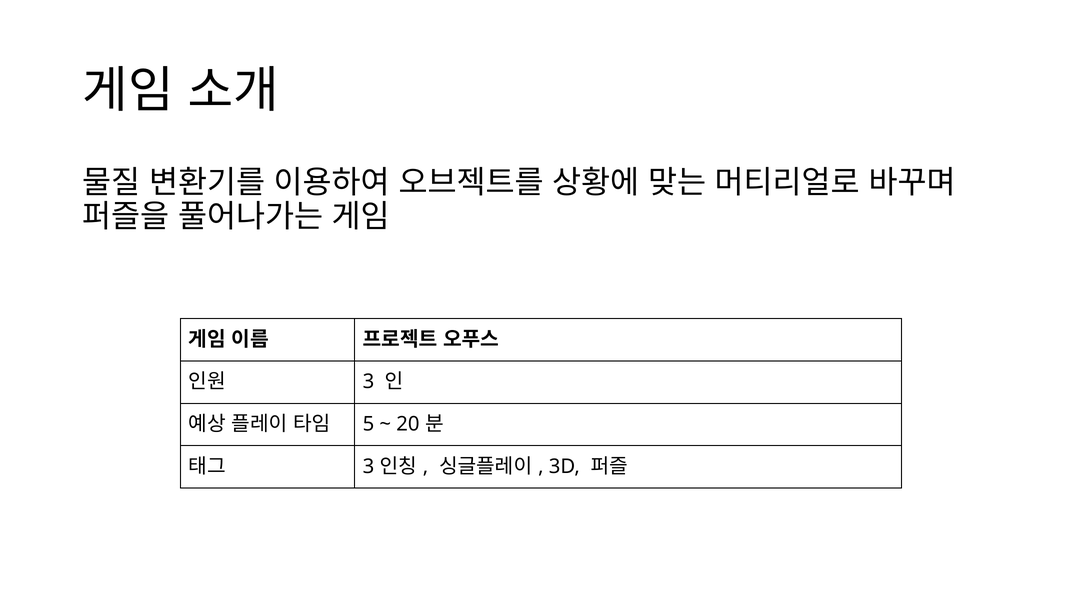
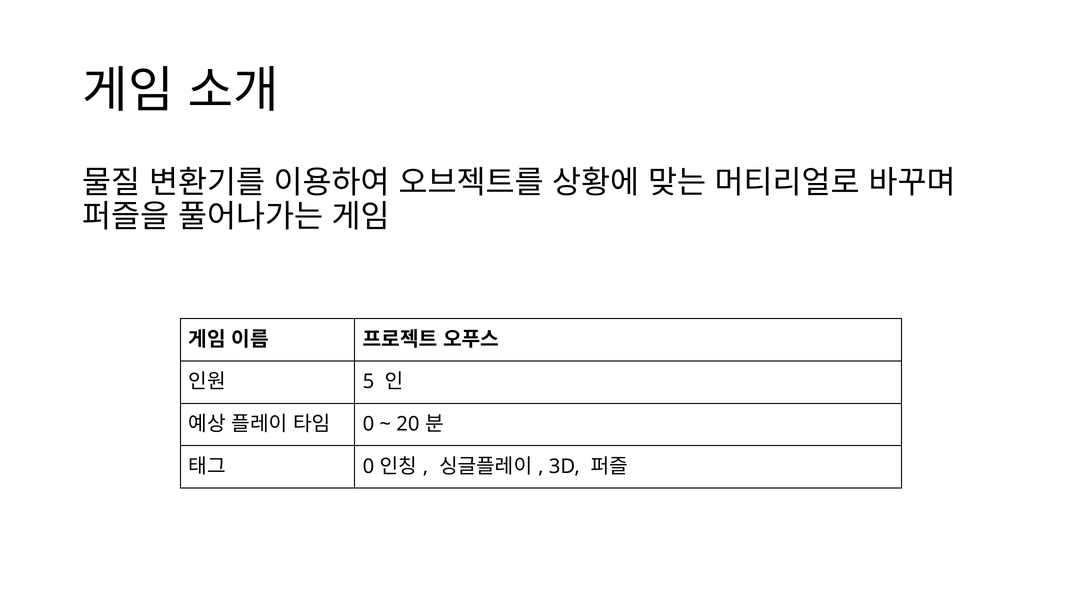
3: 3 -> 5 (368, 382)
5: 5 -> 0 (368, 425)
3: 3 -> 0 (368, 467)
